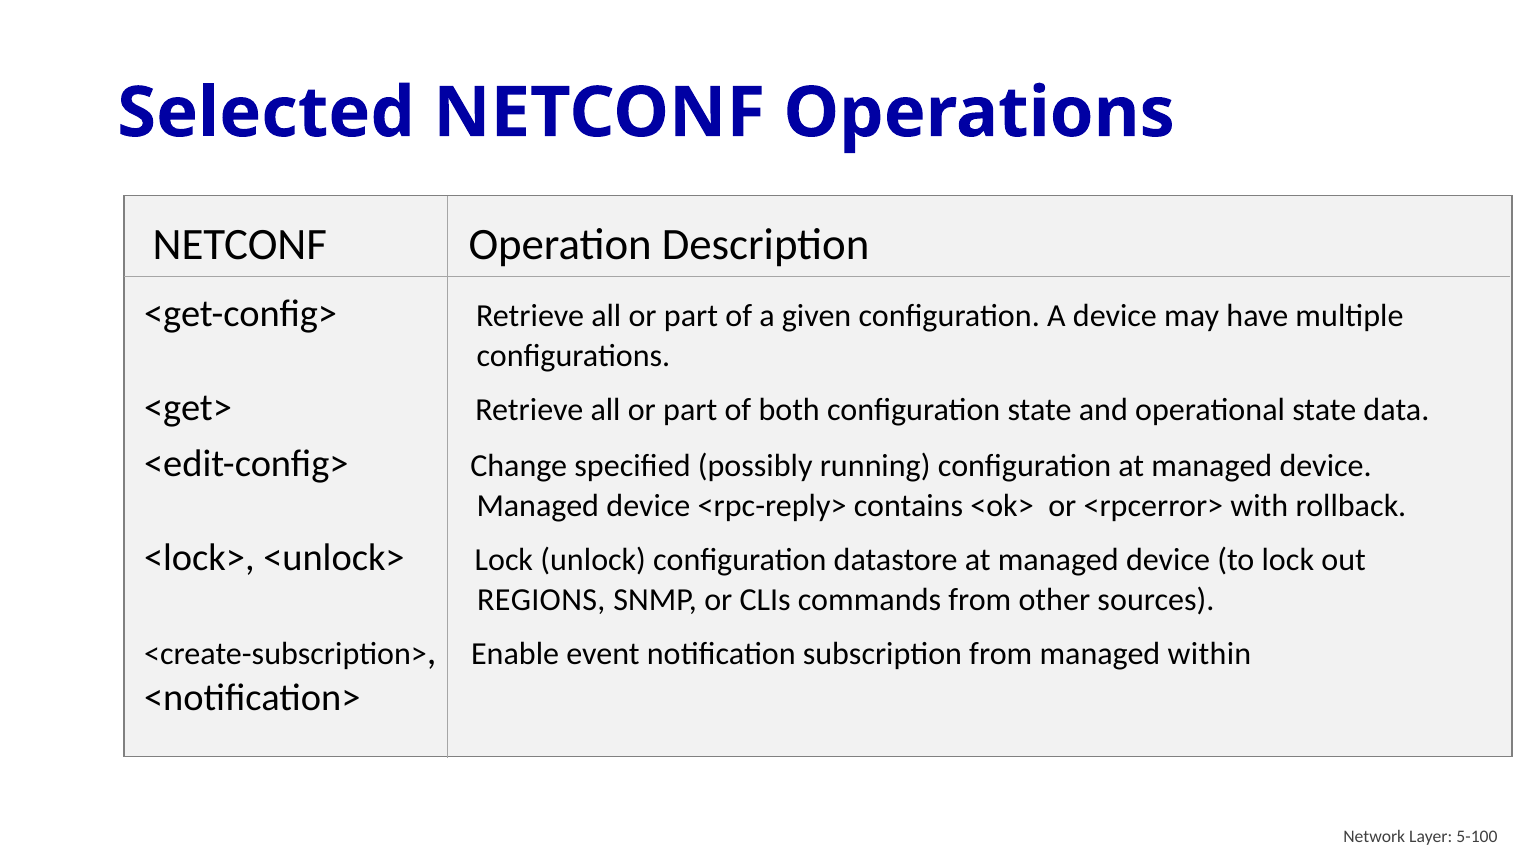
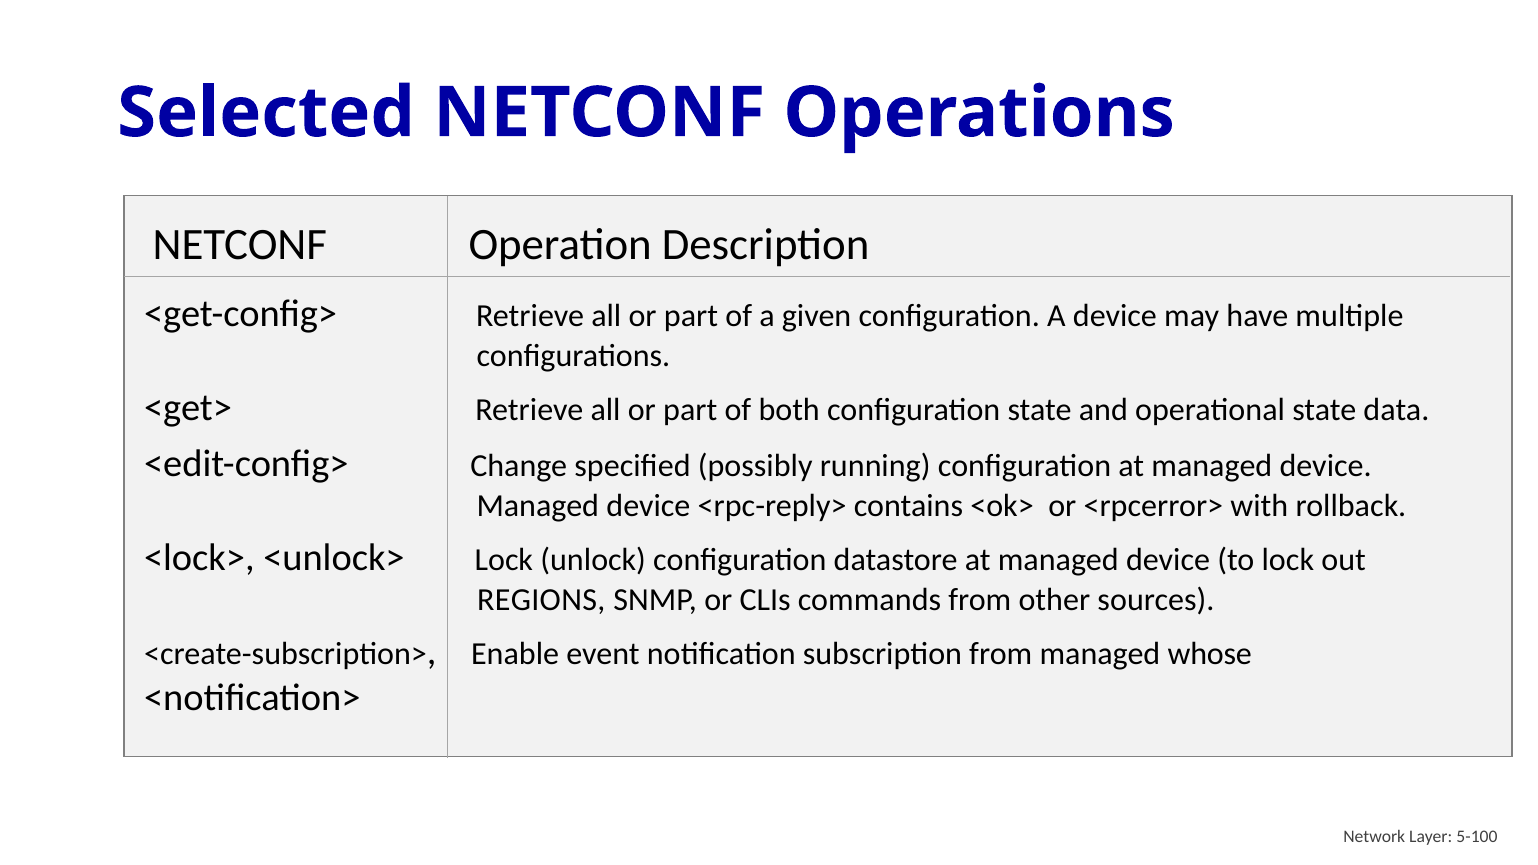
within: within -> whose (1210, 654)
